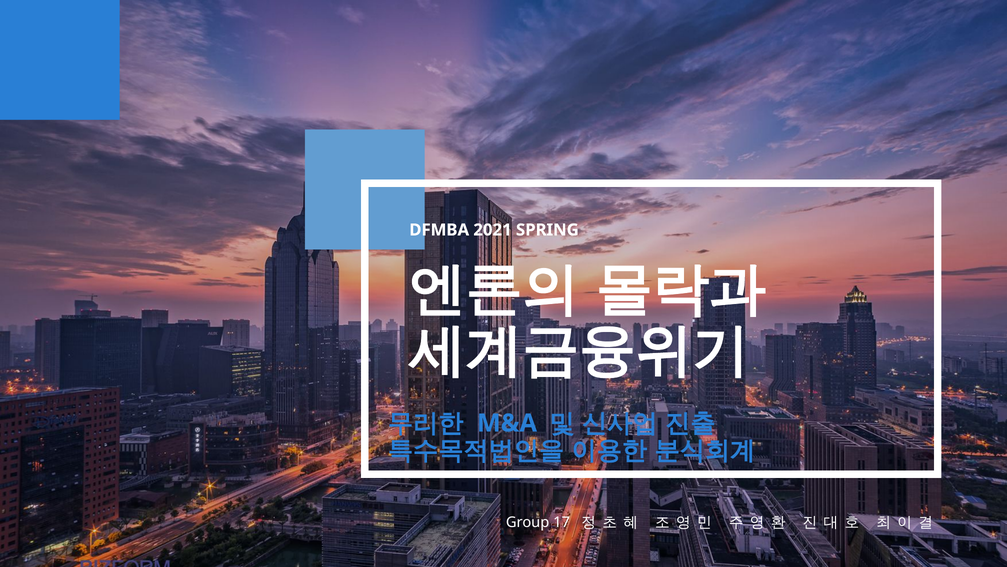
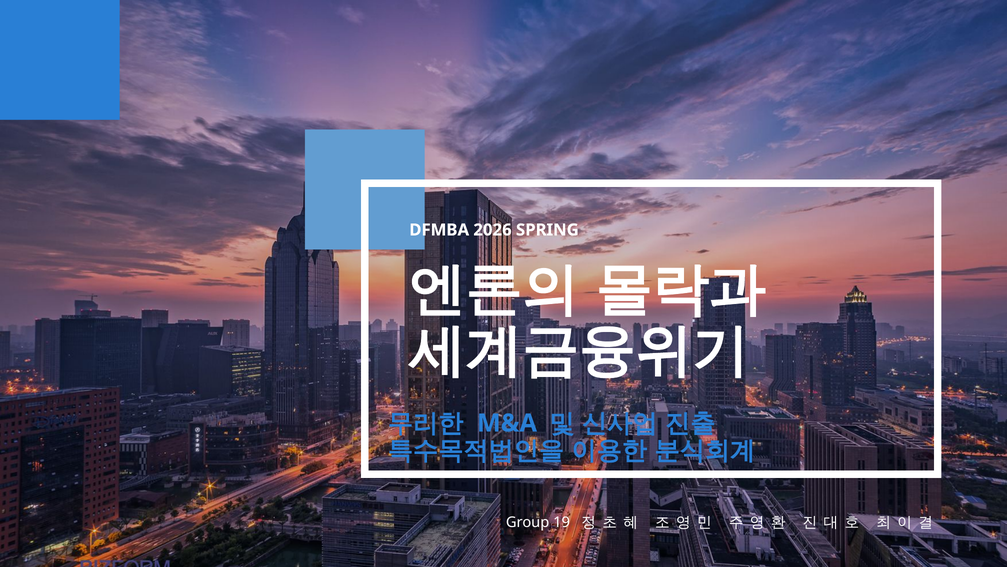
2021: 2021 -> 2026 (493, 230)
17: 17 -> 19 (562, 522)
